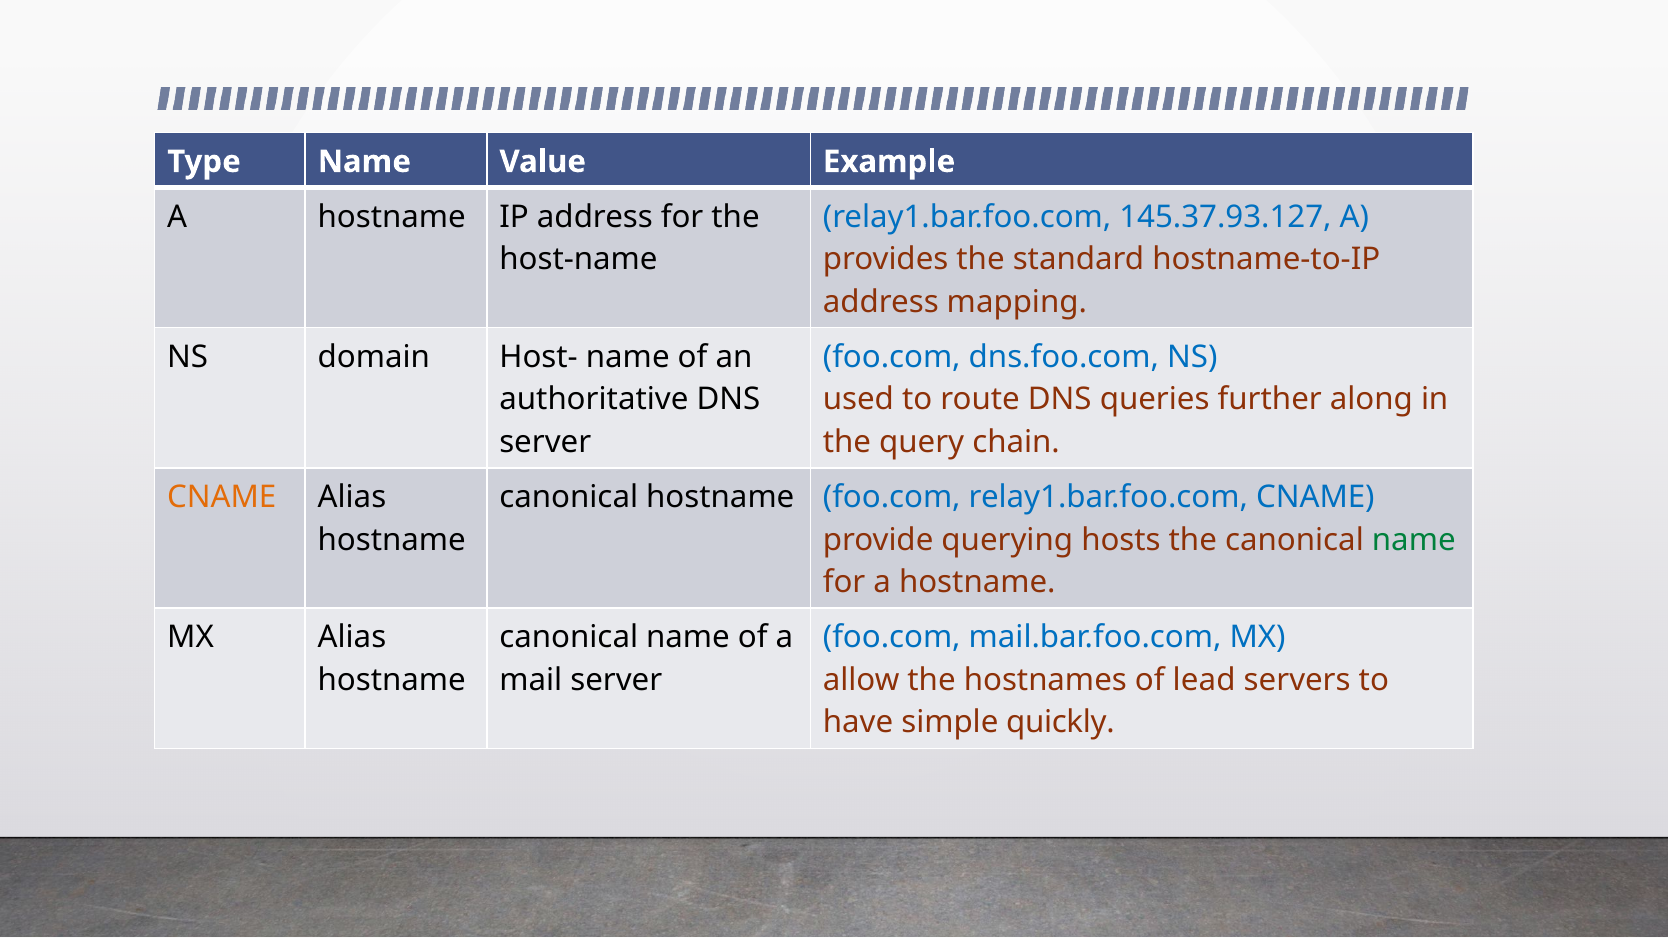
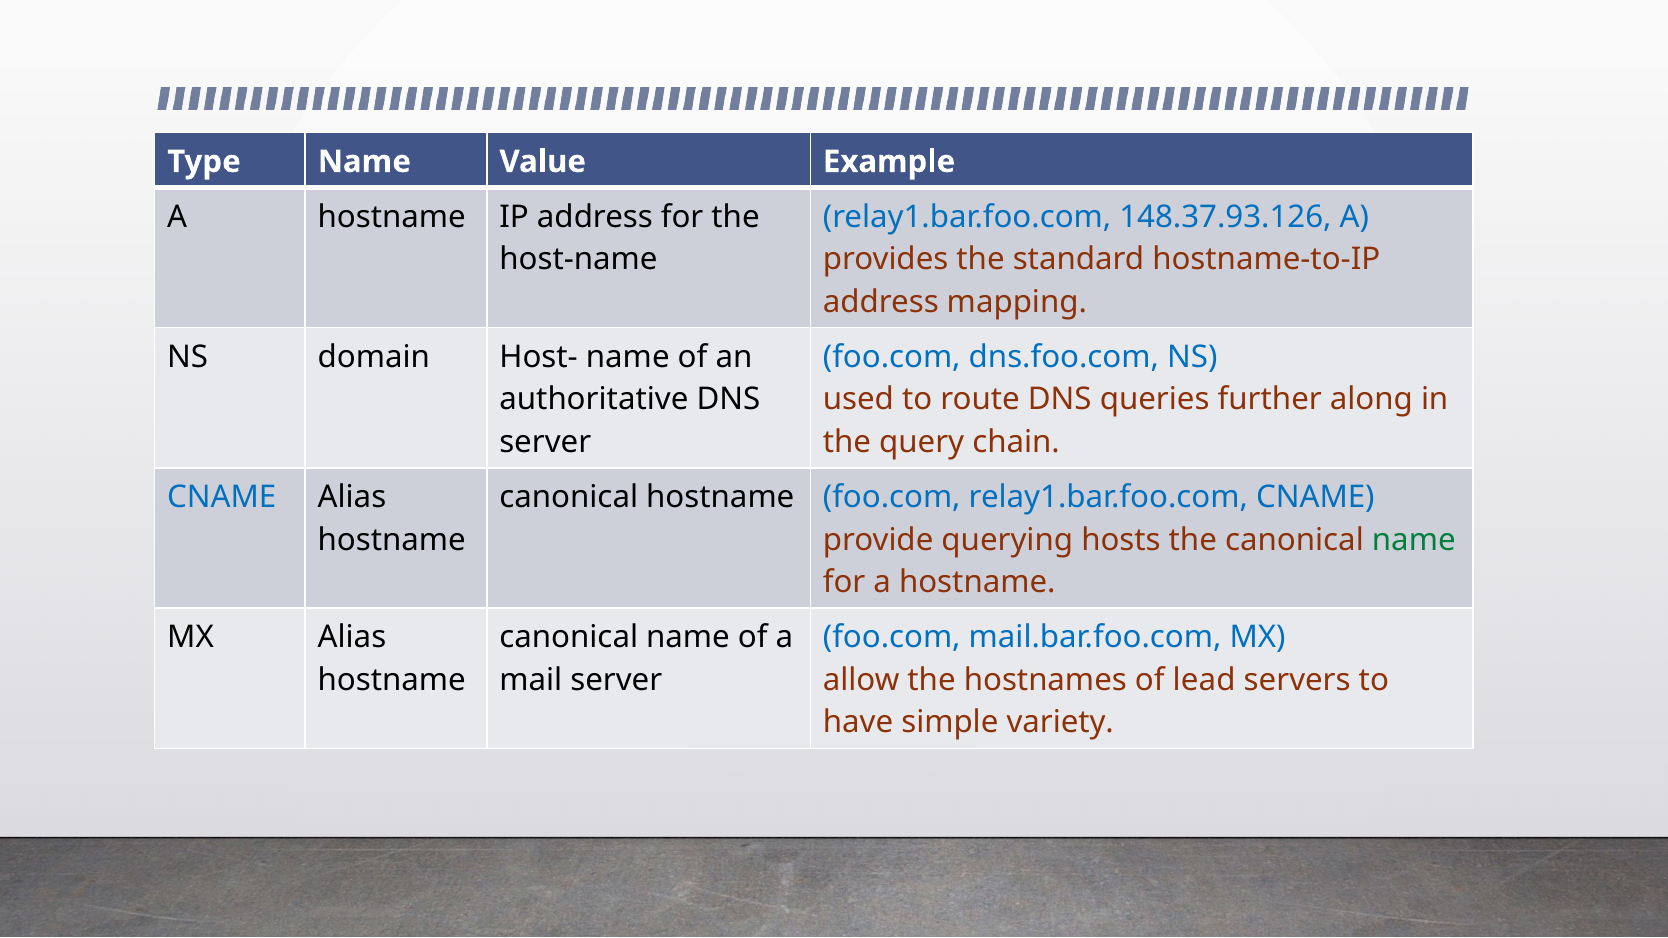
145.37.93.127: 145.37.93.127 -> 148.37.93.126 (1225, 217)
CNAME colour: orange -> blue (222, 497)
quickly: quickly -> variety (1060, 723)
